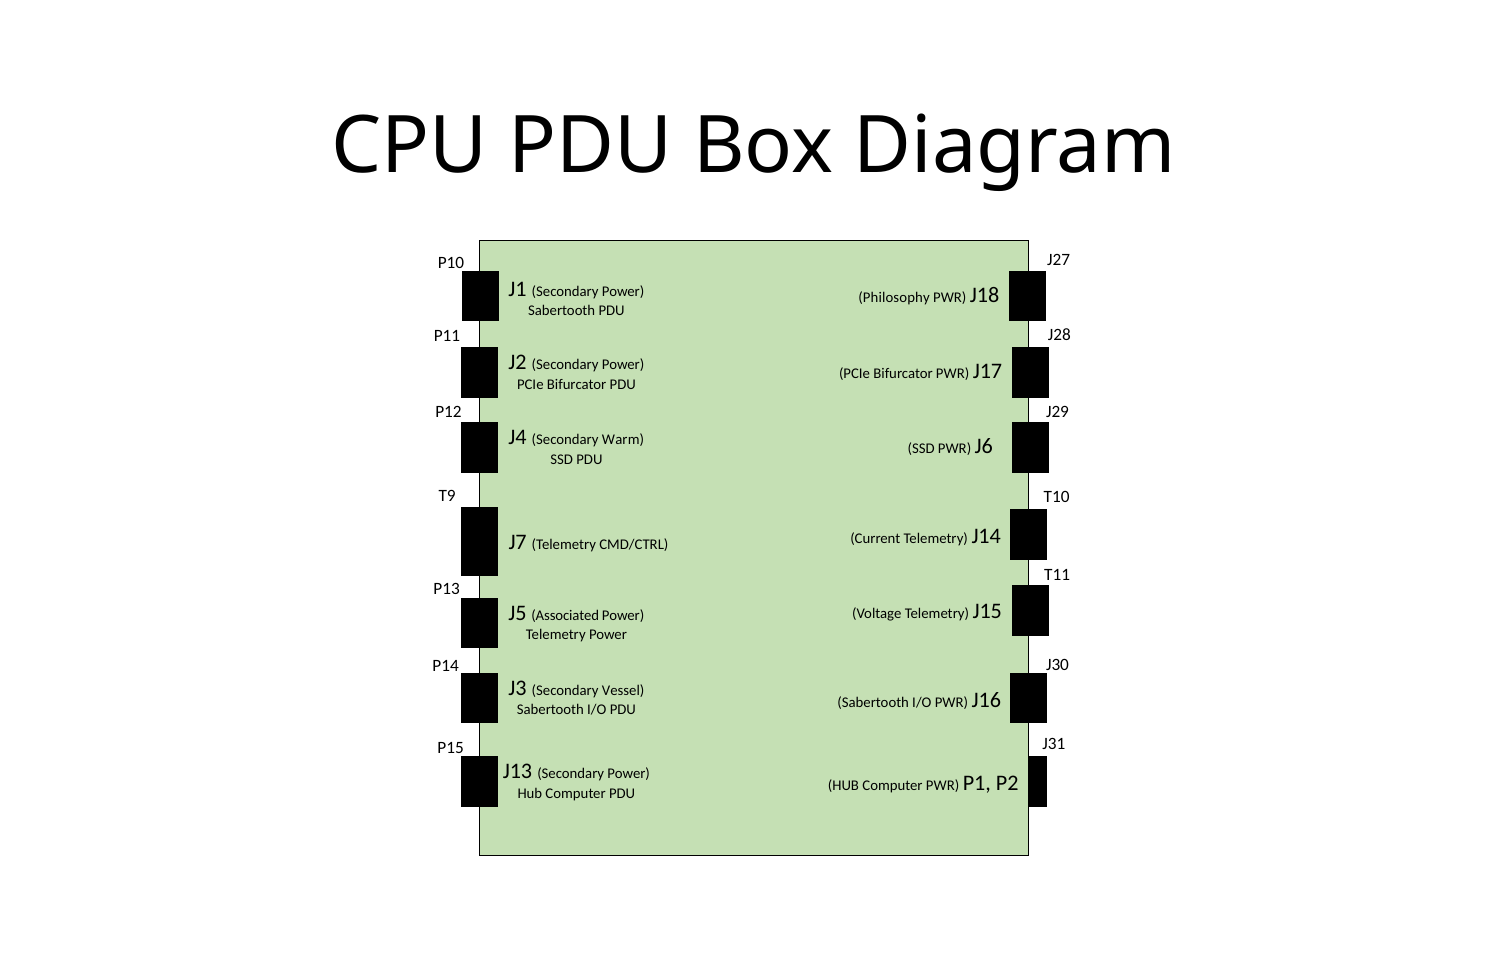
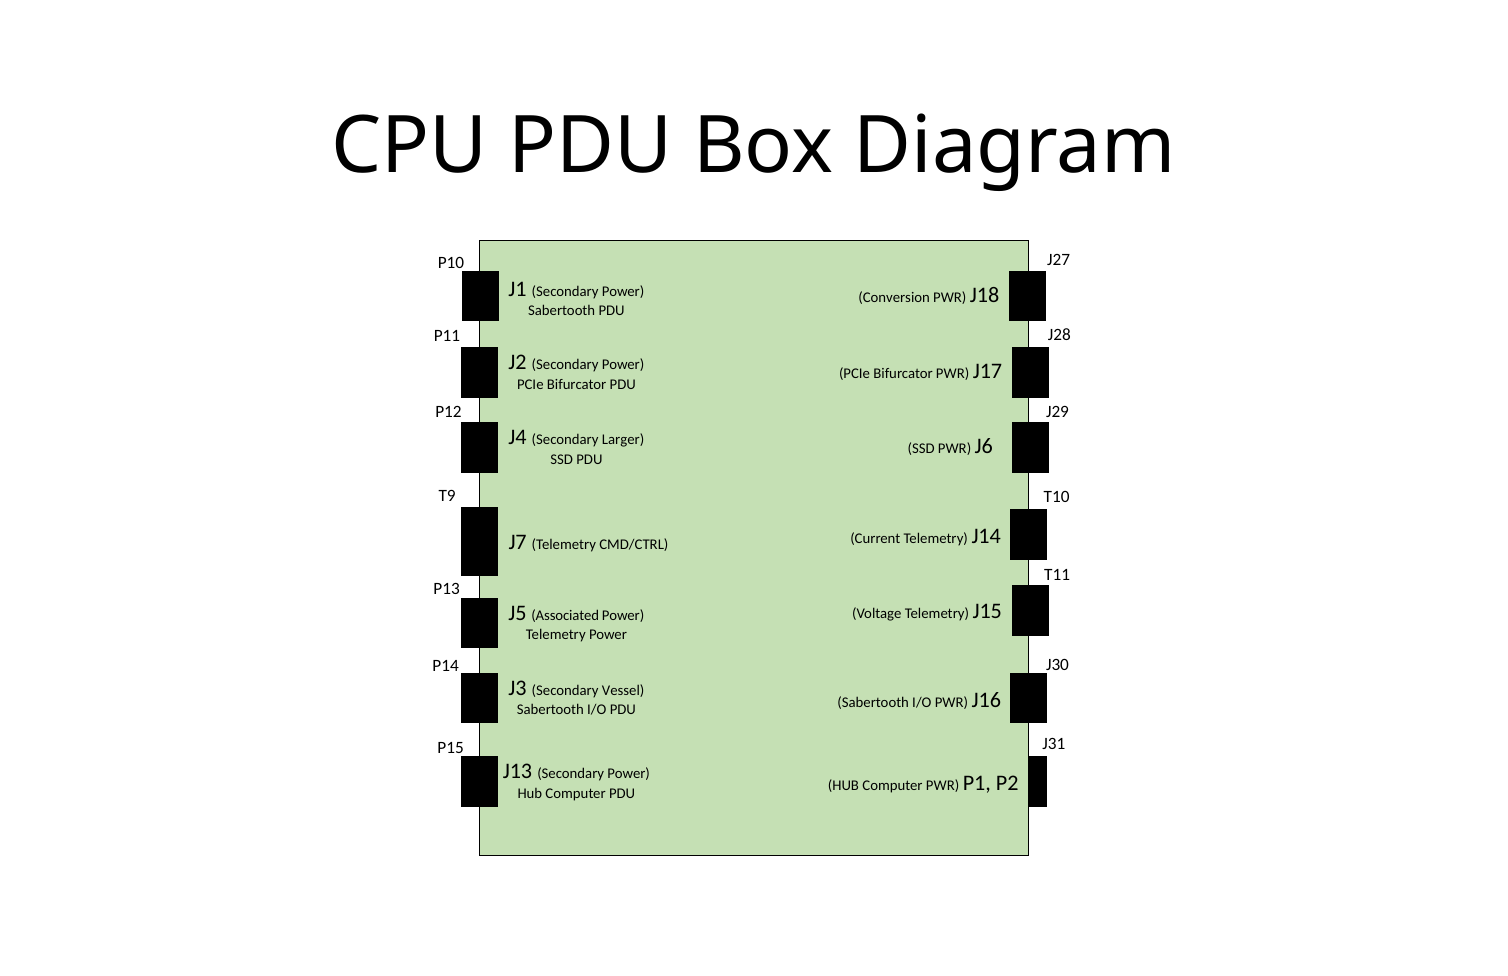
Philosophy: Philosophy -> Conversion (894, 297)
Warm: Warm -> Larger (623, 440)
